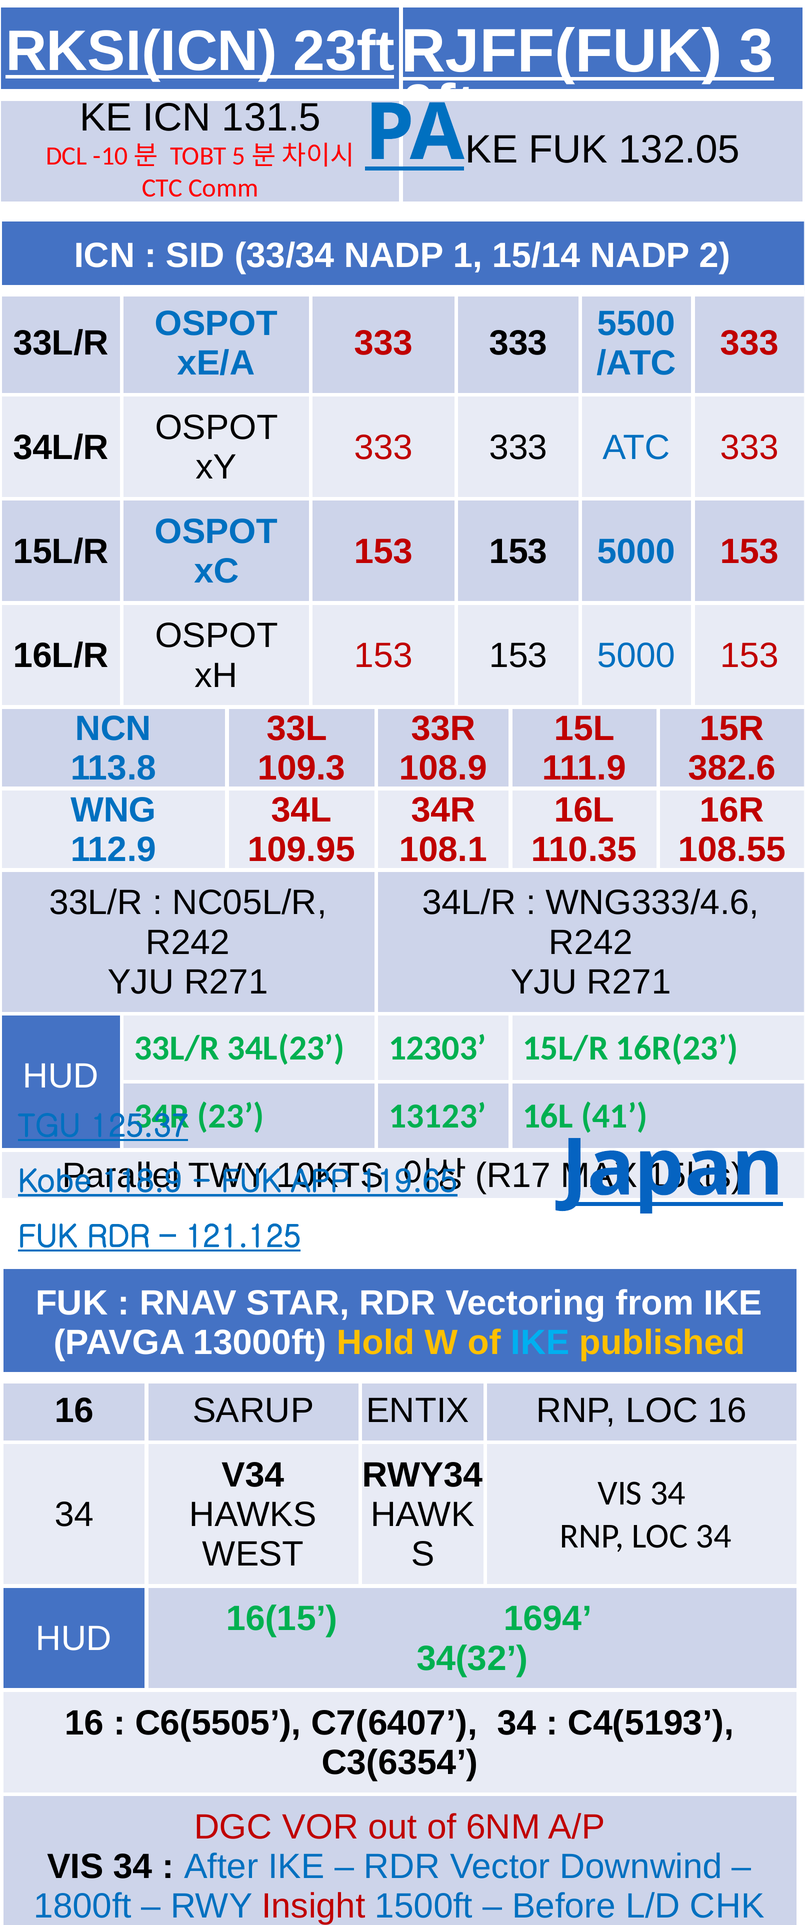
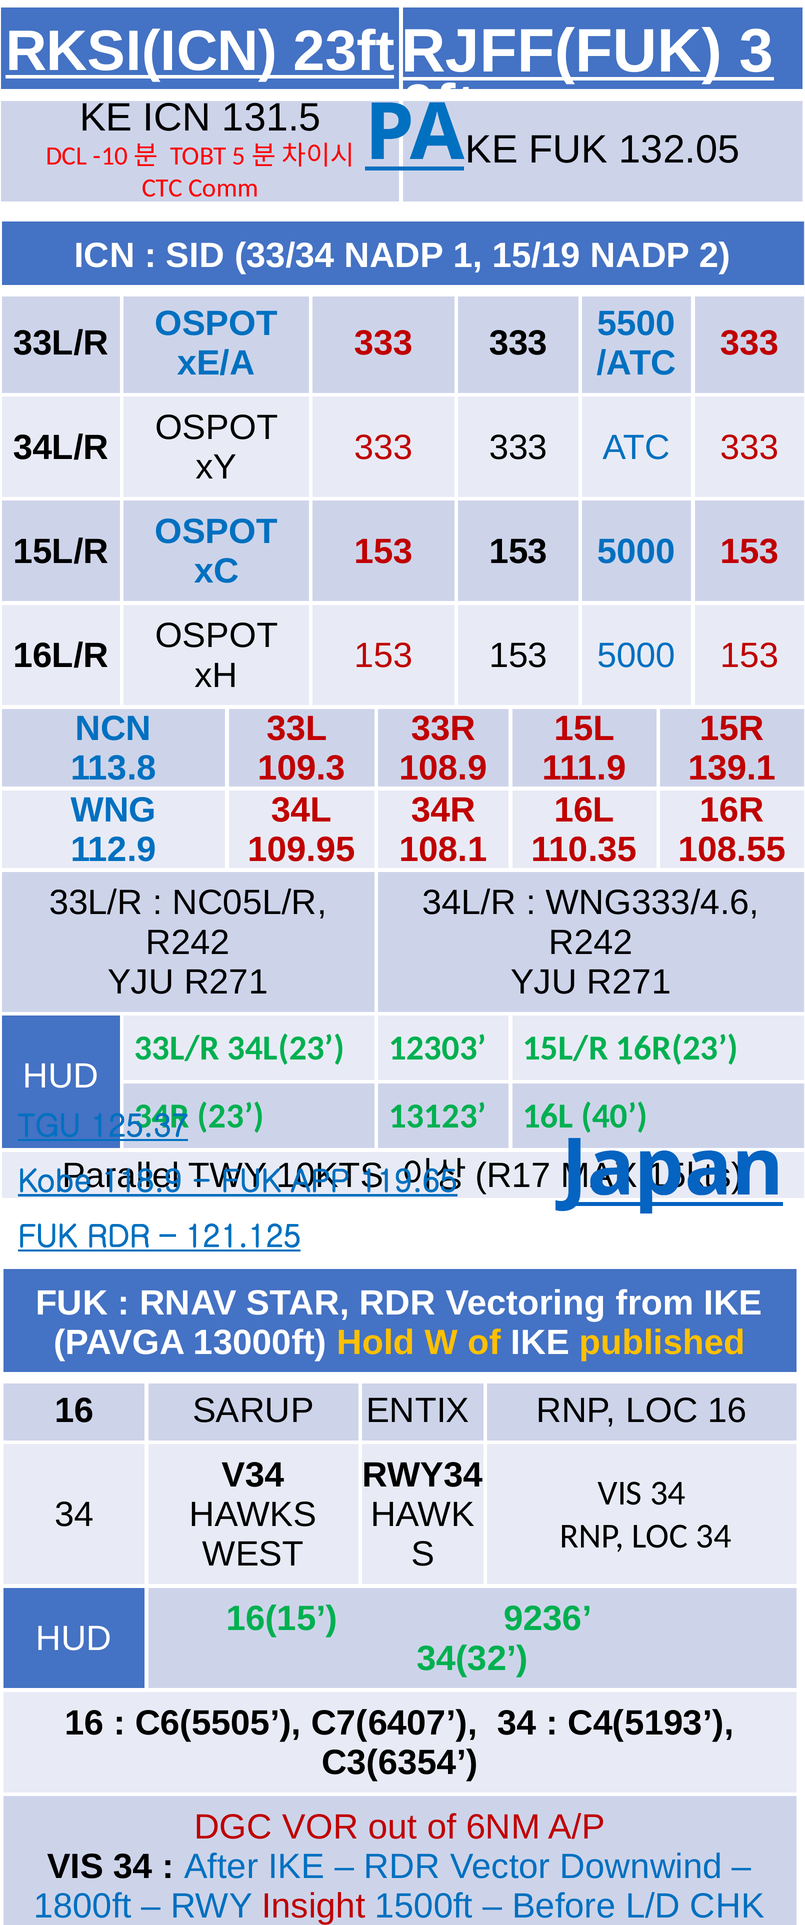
15/14: 15/14 -> 15/19 (536, 256)
382.6: 382.6 -> 139.1 (732, 769)
41: 41 -> 40 (615, 1117)
IKE colour: light blue -> white (540, 1344)
1694: 1694 -> 9236 (548, 1620)
